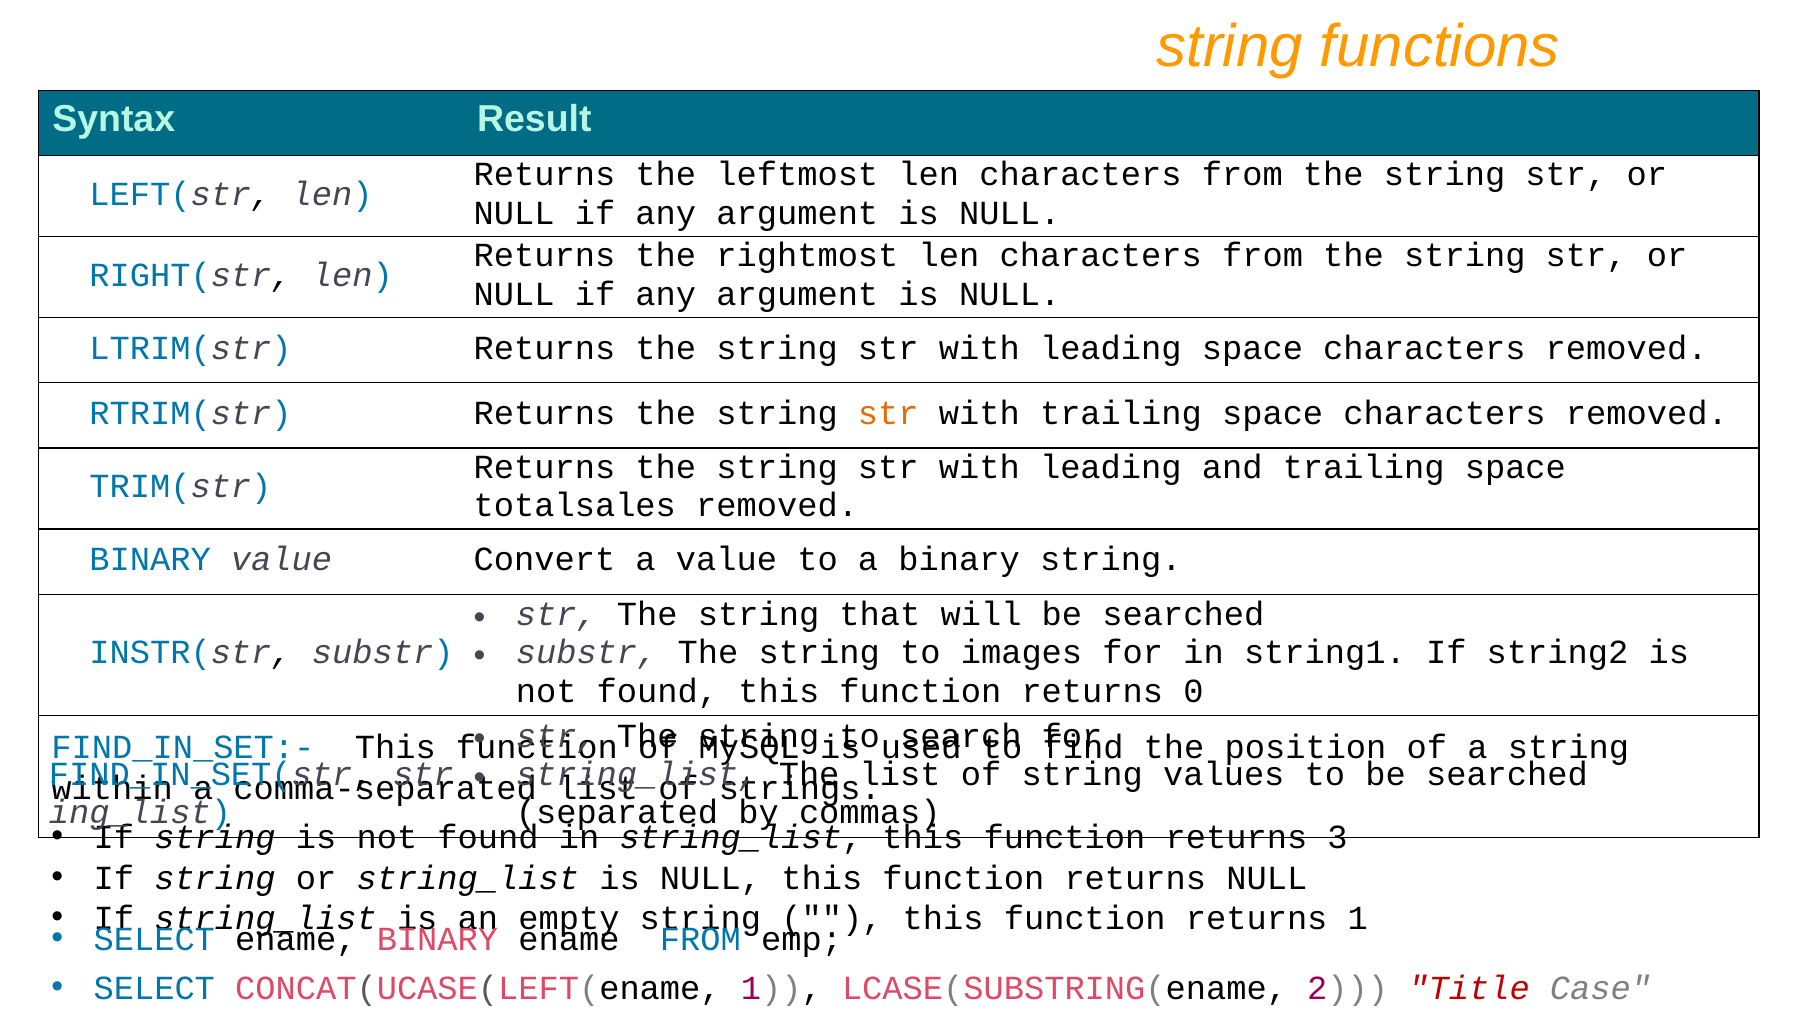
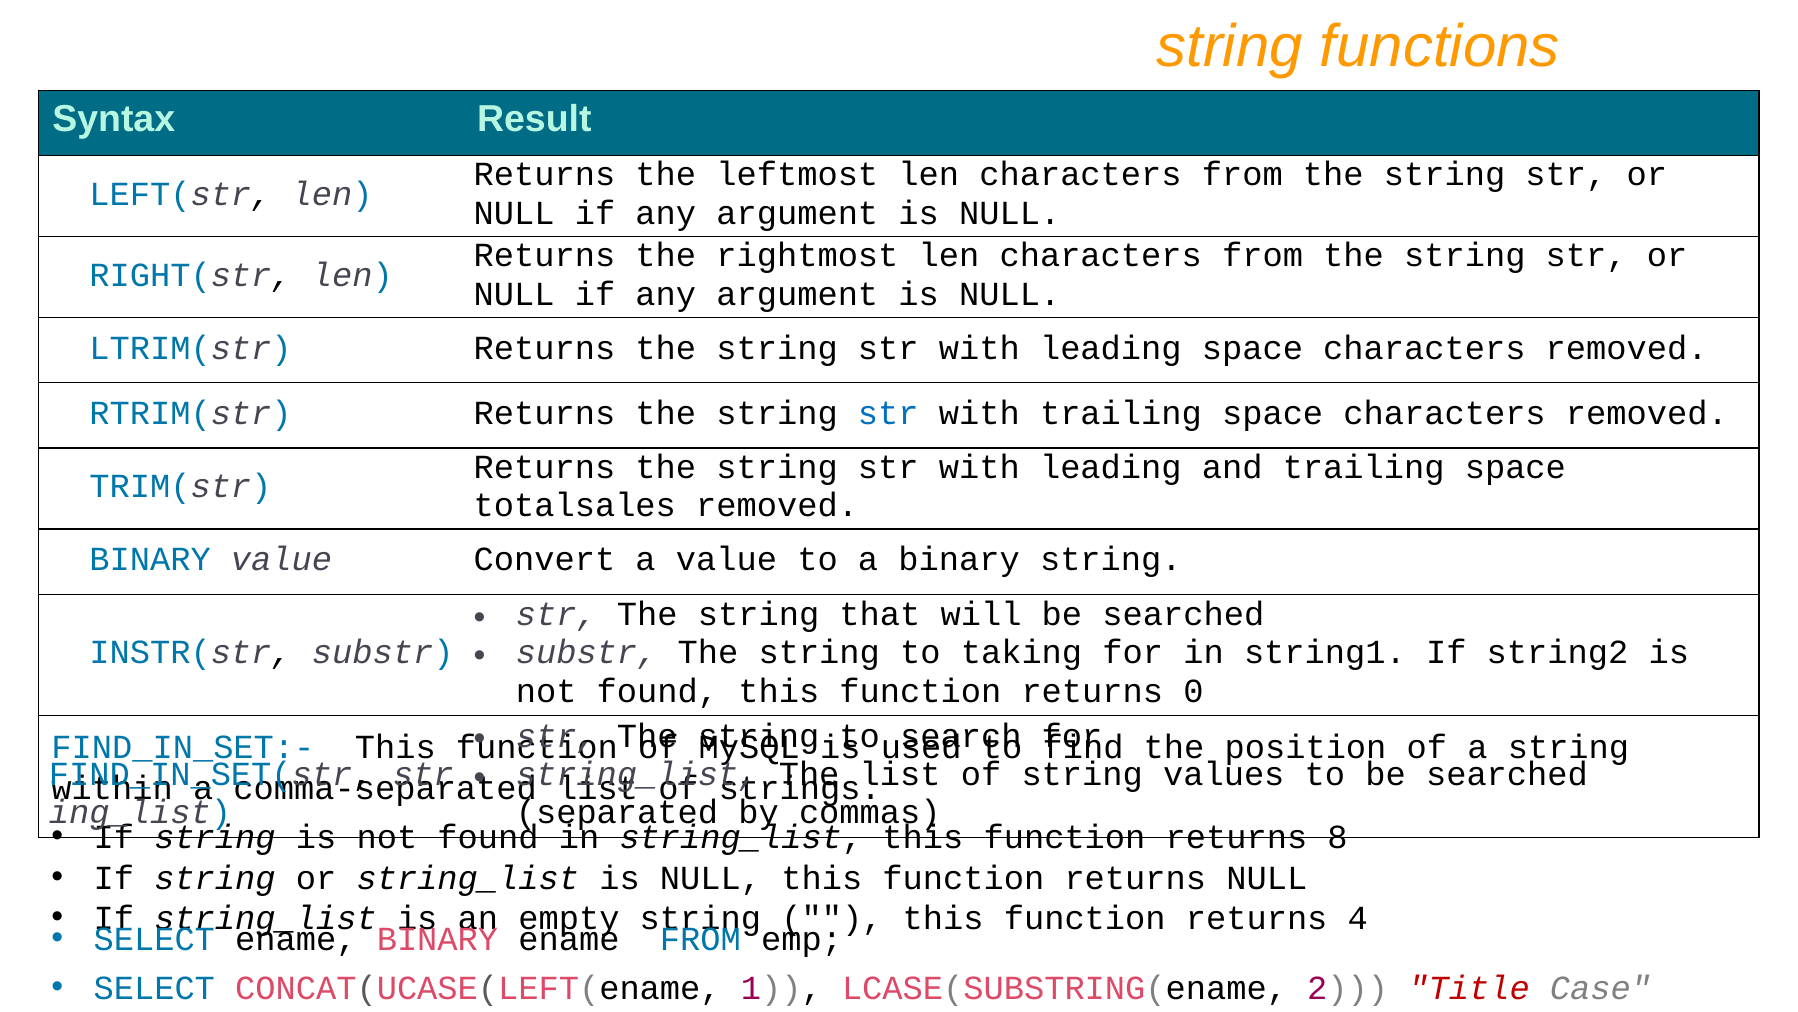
str colour: orange -> blue (888, 413)
images: images -> taking (1022, 652)
3: 3 -> 8 (1338, 837)
returns 1: 1 -> 4 (1358, 918)
